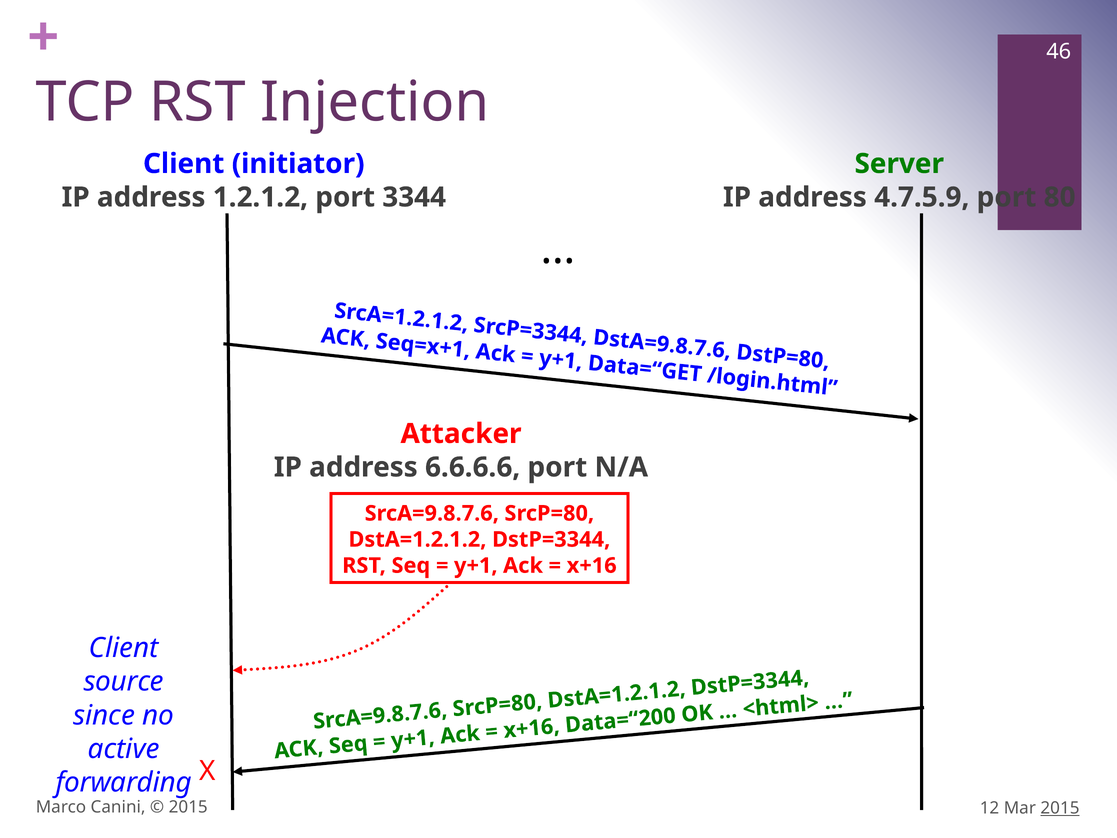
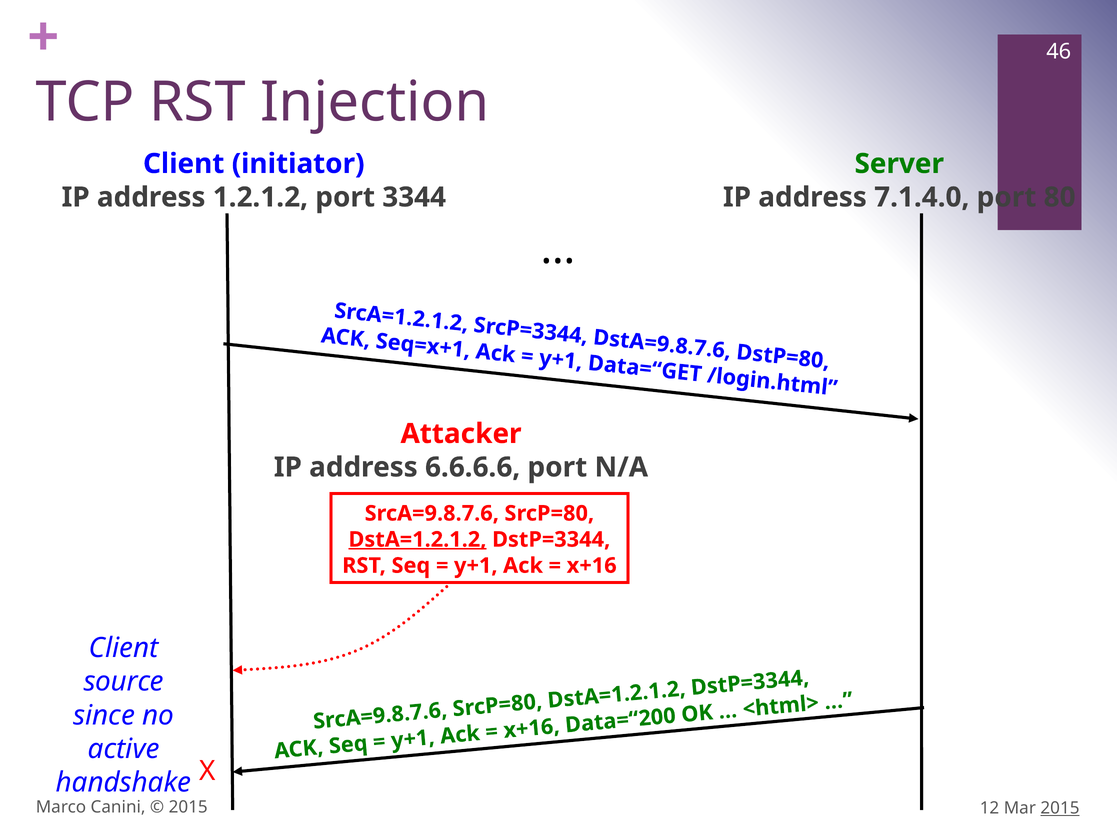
4.7.5.9: 4.7.5.9 -> 7.1.4.0 (922, 197)
DstA=1.2.1.2 underline: none -> present (417, 539)
forwarding: forwarding -> handshake (124, 782)
